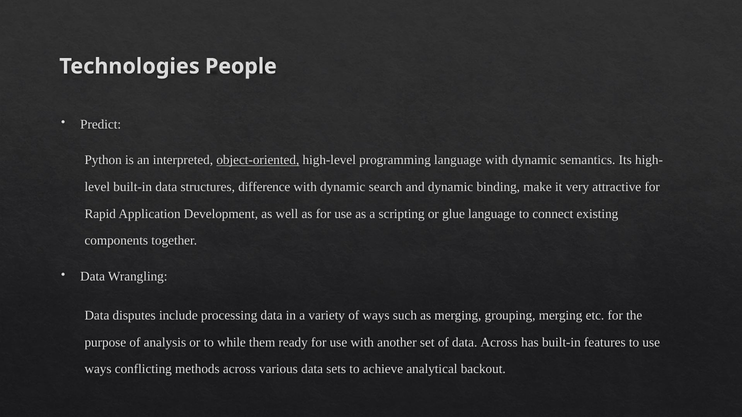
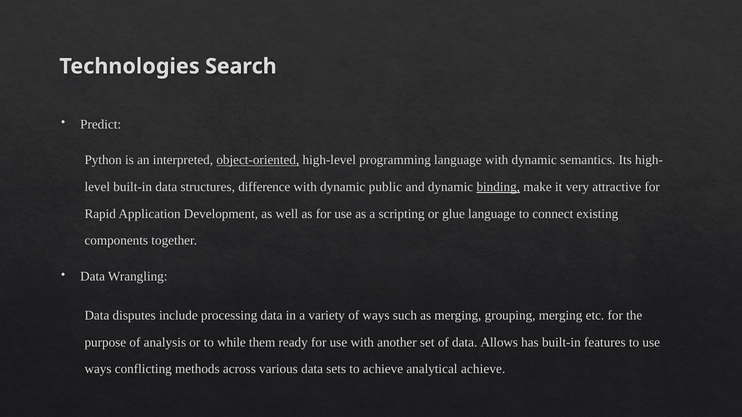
People: People -> Search (241, 66)
search: search -> public (385, 187)
binding underline: none -> present (498, 187)
data Across: Across -> Allows (499, 343)
analytical backout: backout -> achieve (483, 369)
